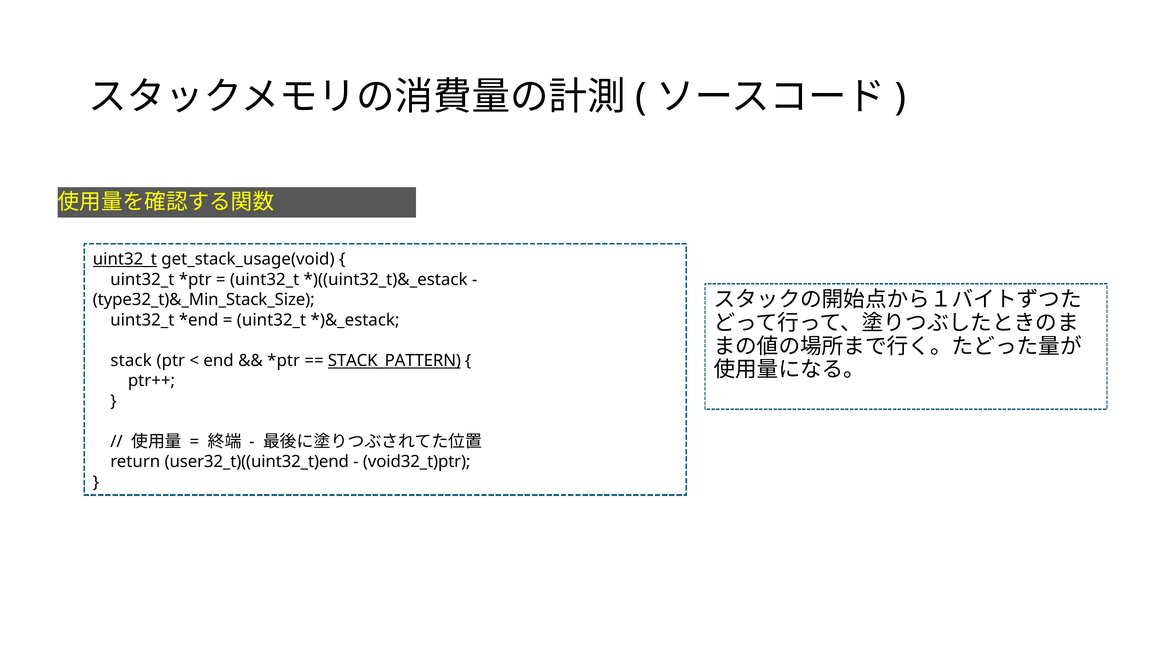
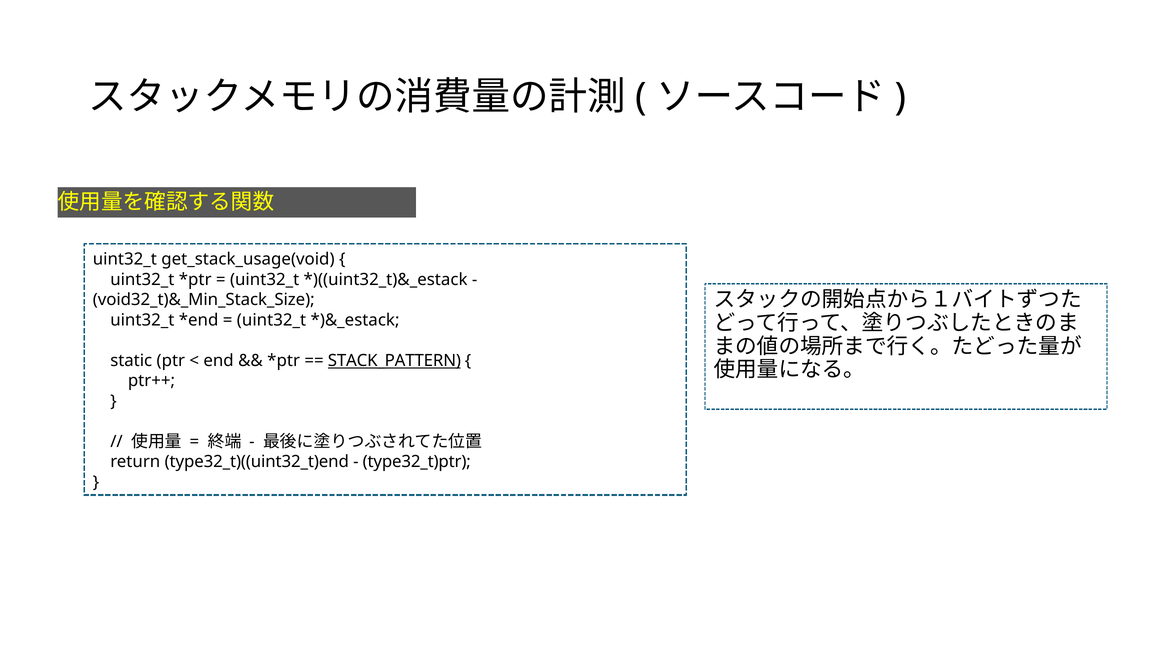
uint32_t underline: present -> none (125, 259)
type32_t)&_Min_Stack_Size: type32_t)&_Min_Stack_Size -> void32_t)&_Min_Stack_Size (204, 300)
stack: stack -> static (131, 360)
user32_t)((uint32_t)end: user32_t)((uint32_t)end -> type32_t)((uint32_t)end (257, 461)
void32_t)ptr: void32_t)ptr -> type32_t)ptr (417, 461)
